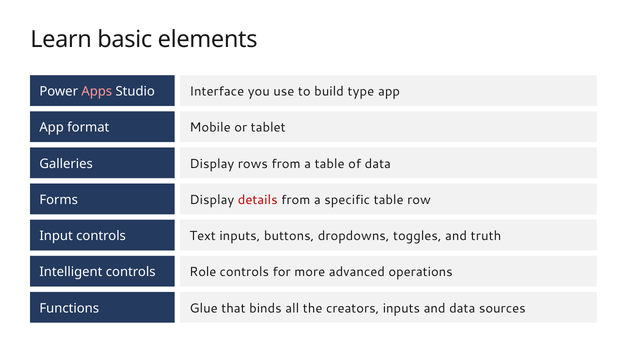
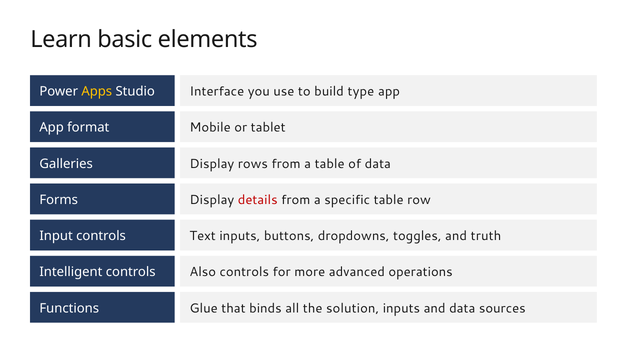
Apps colour: pink -> yellow (97, 91)
Role: Role -> Also (203, 272)
creators: creators -> solution (353, 308)
